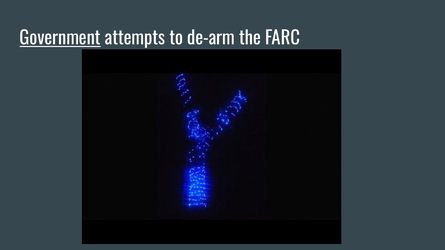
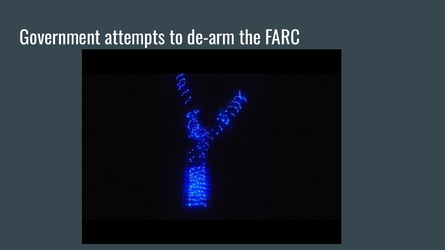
Government underline: present -> none (60, 39)
